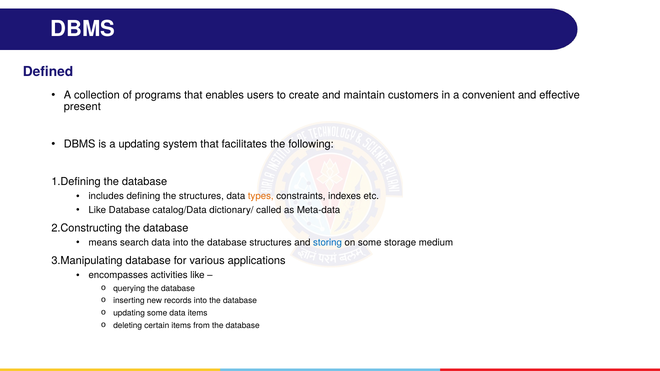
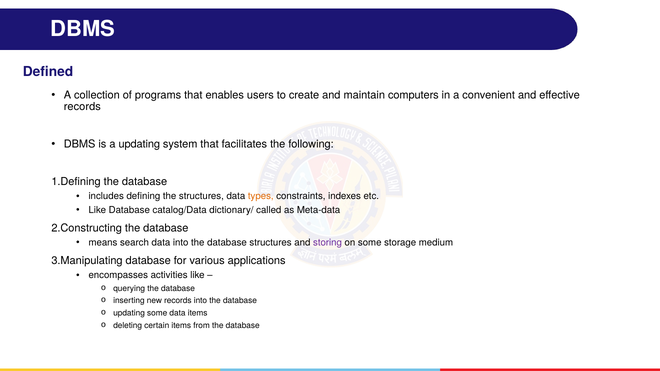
customers: customers -> computers (413, 95)
present: present -> records (82, 107)
storing colour: blue -> purple (327, 243)
